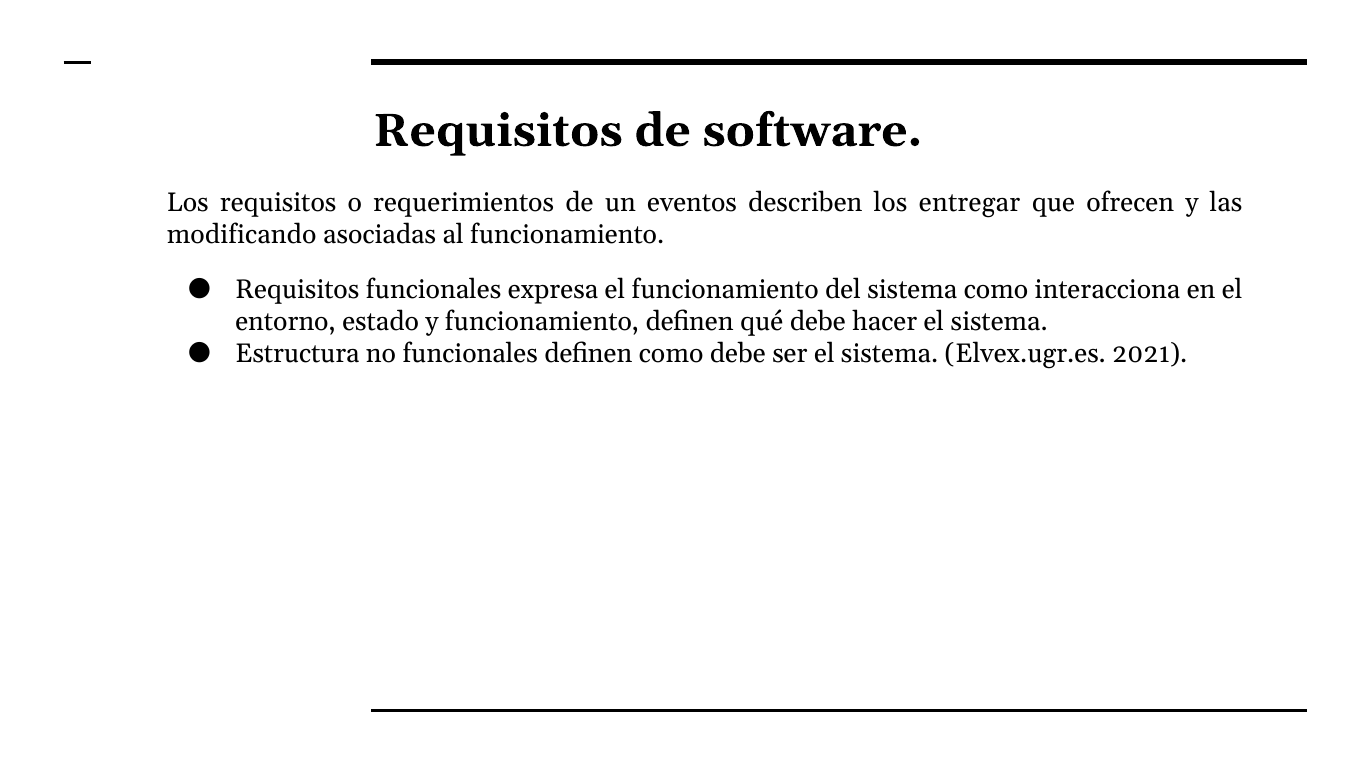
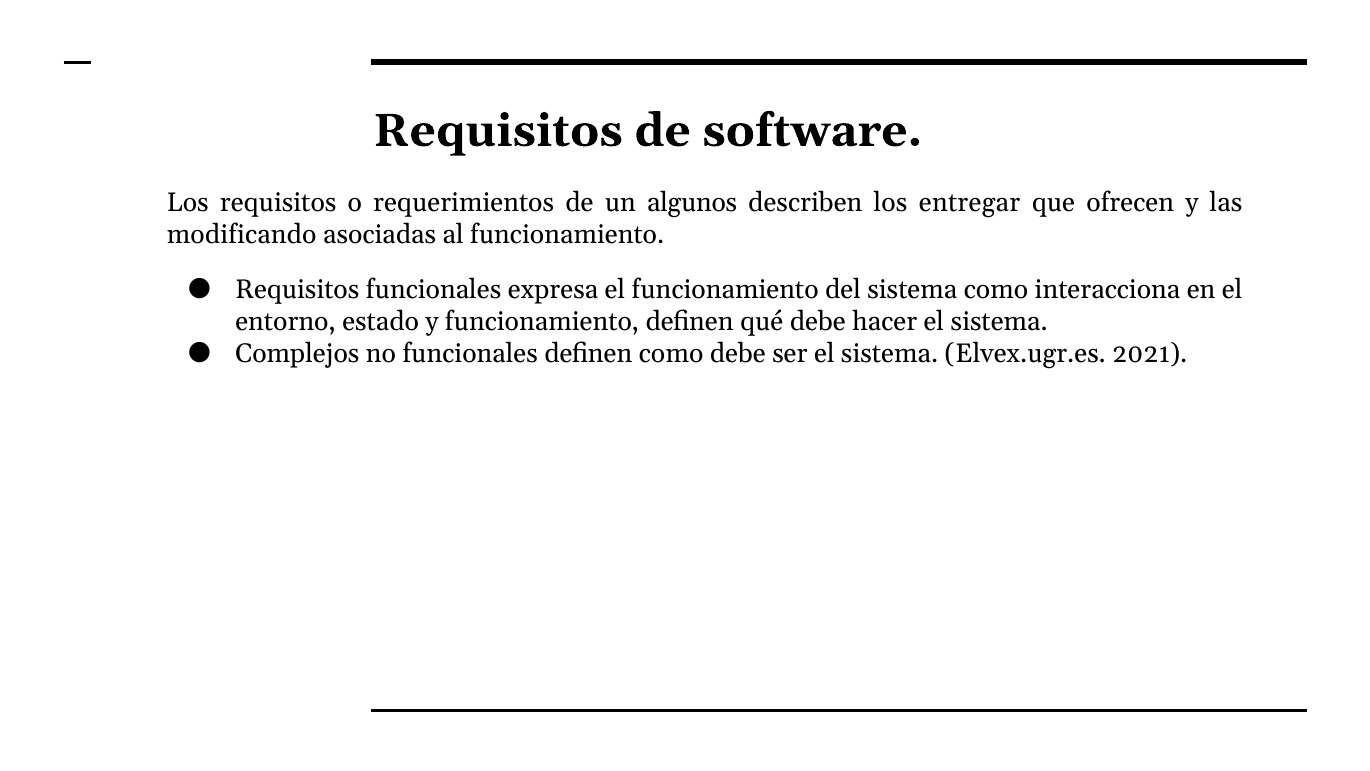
eventos: eventos -> algunos (692, 202)
Estructura: Estructura -> Complejos (297, 353)
